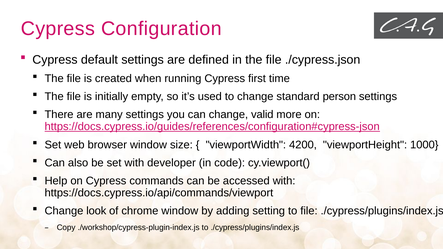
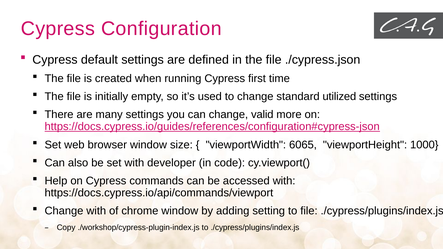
person: person -> utilized (339, 97)
4200: 4200 -> 6065 (303, 145)
Change look: look -> with (96, 211)
